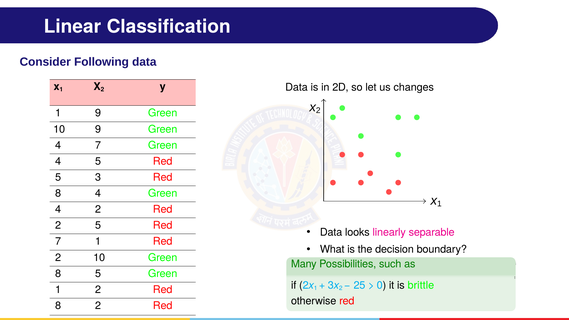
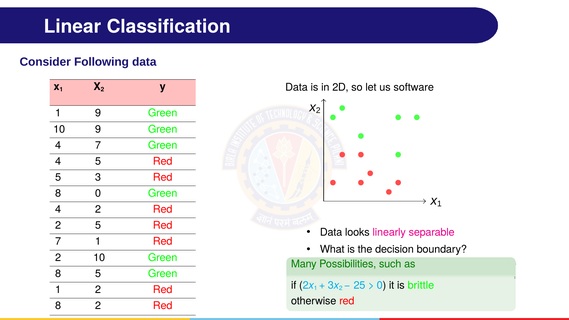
changes: changes -> software (414, 87)
8 4: 4 -> 0 (98, 193)
